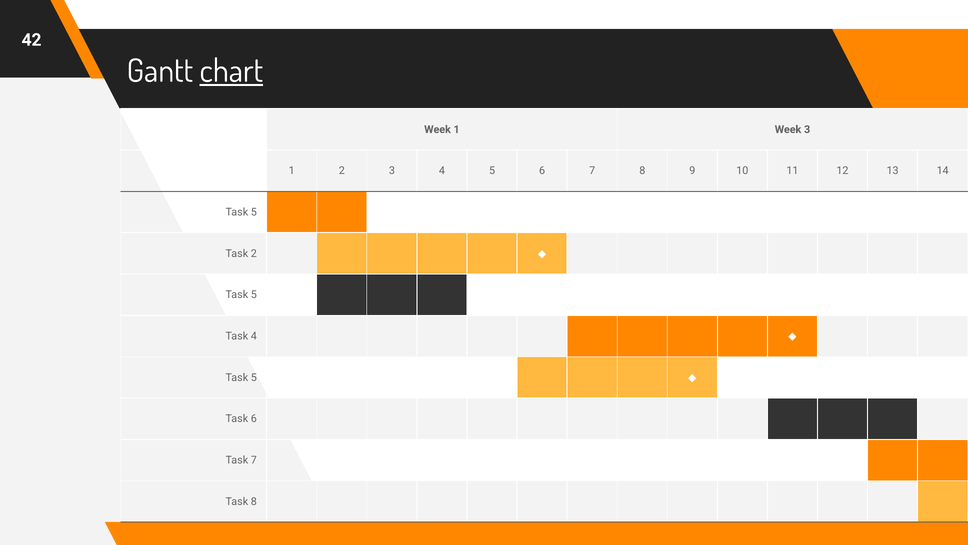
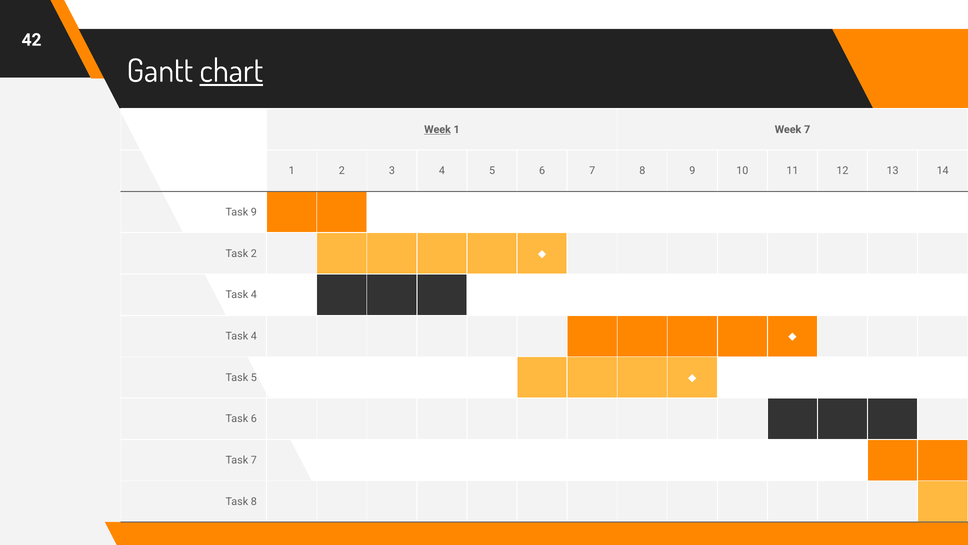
Week underline: none -> present (437, 129)
Week 3: 3 -> 7 (807, 129)
5: 5 -> 9 (254, 212)
5: 5 -> 4 (254, 295)
